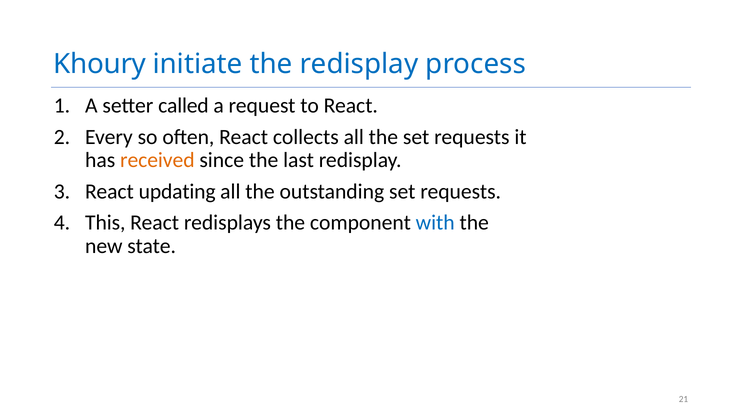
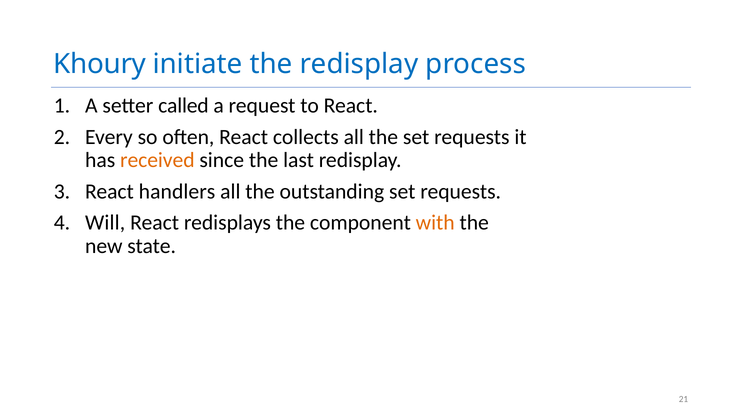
updating: updating -> handlers (177, 191)
This: This -> Will (105, 222)
with colour: blue -> orange (435, 222)
